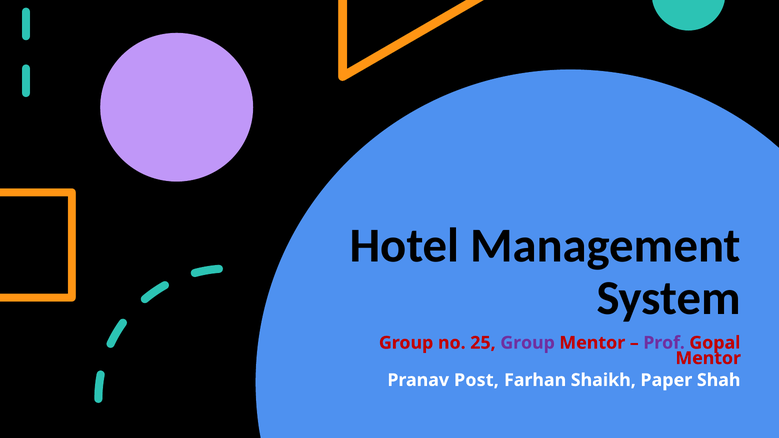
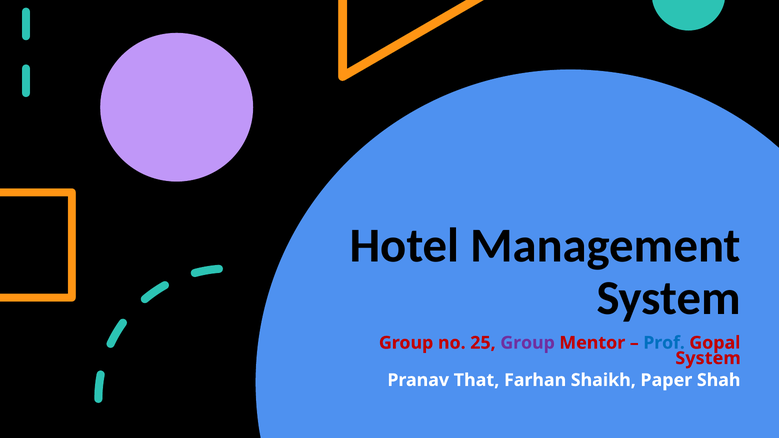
Prof colour: purple -> blue (664, 343)
Mentor: Mentor -> System (708, 358)
Post: Post -> That (477, 380)
